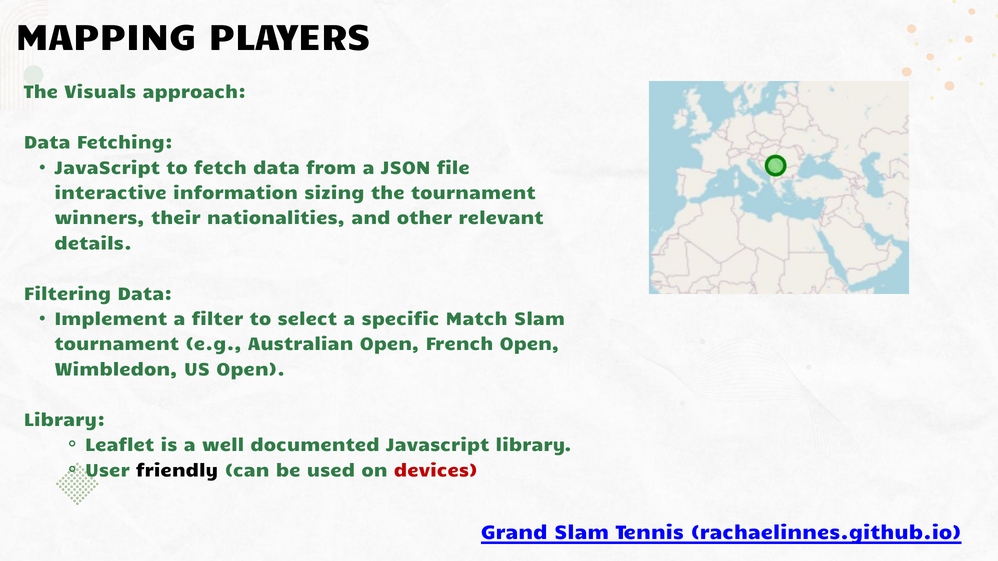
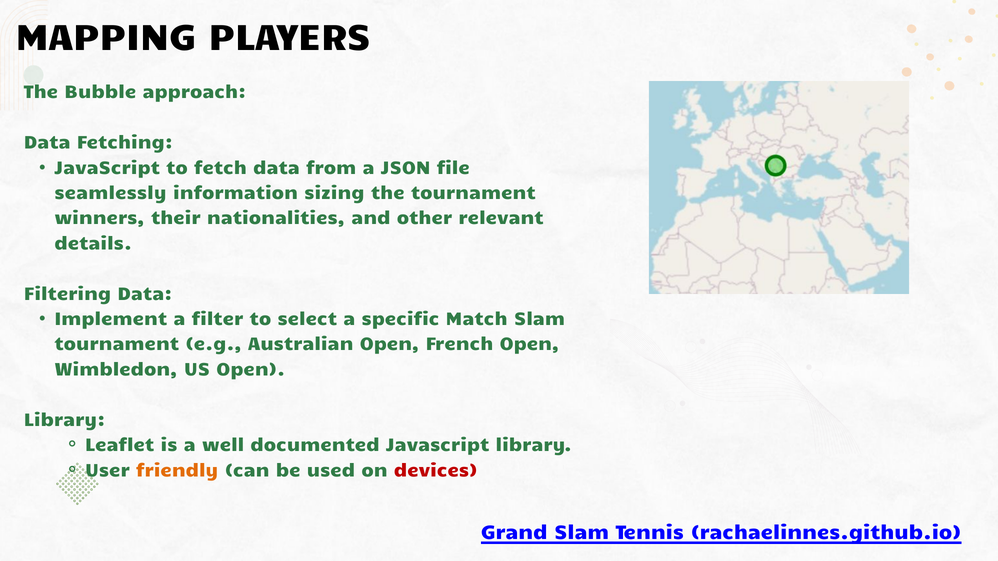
Visuals: Visuals -> Bubble (100, 93)
interactive: interactive -> seamlessly (111, 193)
friendly colour: black -> orange (177, 471)
